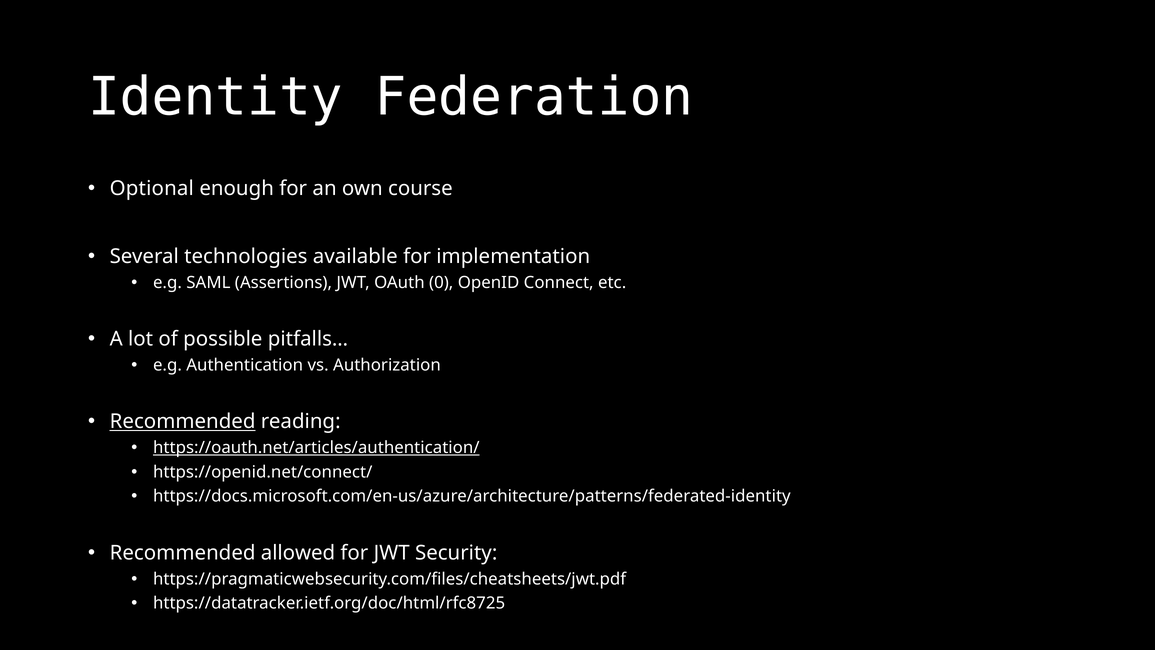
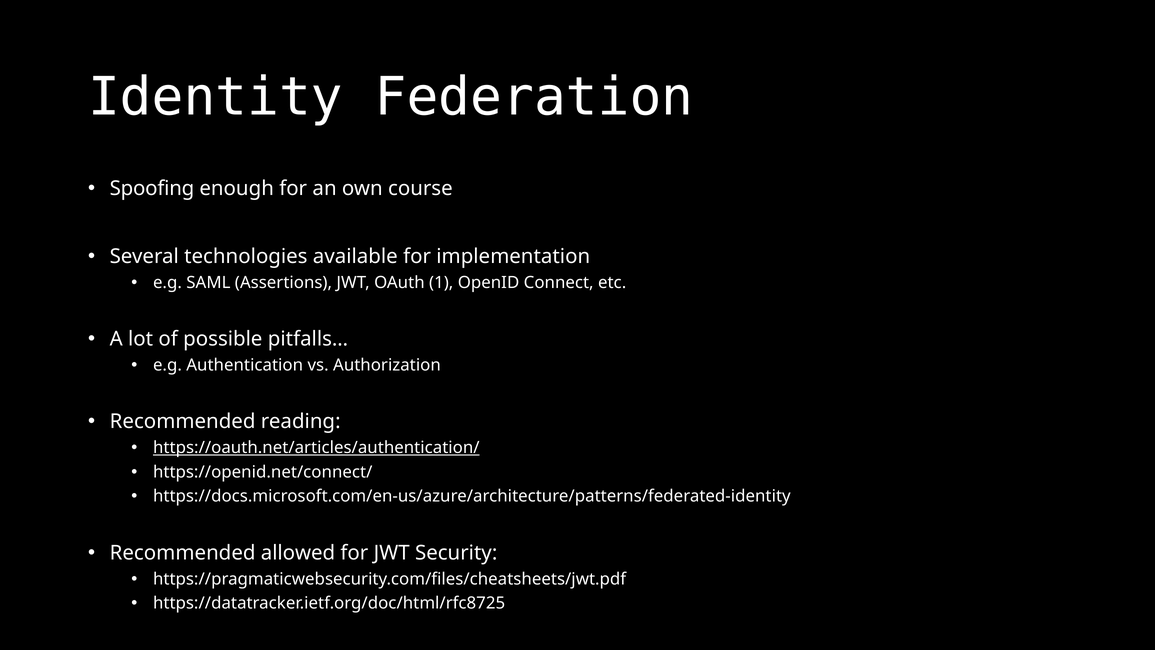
Optional: Optional -> Spoofing (152, 188)
0: 0 -> 1 (441, 283)
Recommended underline: present -> none (183, 422)
